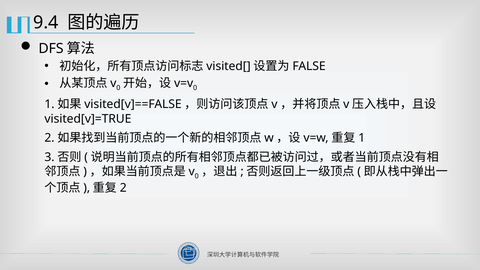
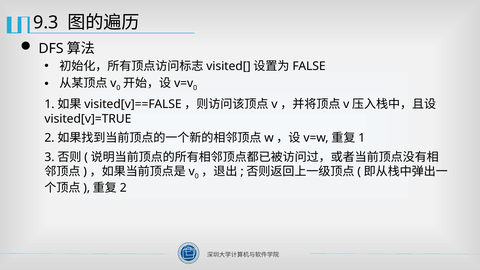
9.4: 9.4 -> 9.3 (46, 23)
